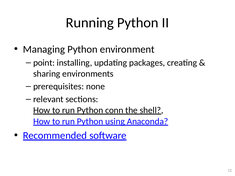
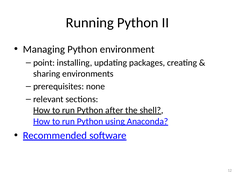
conn: conn -> after (114, 110)
